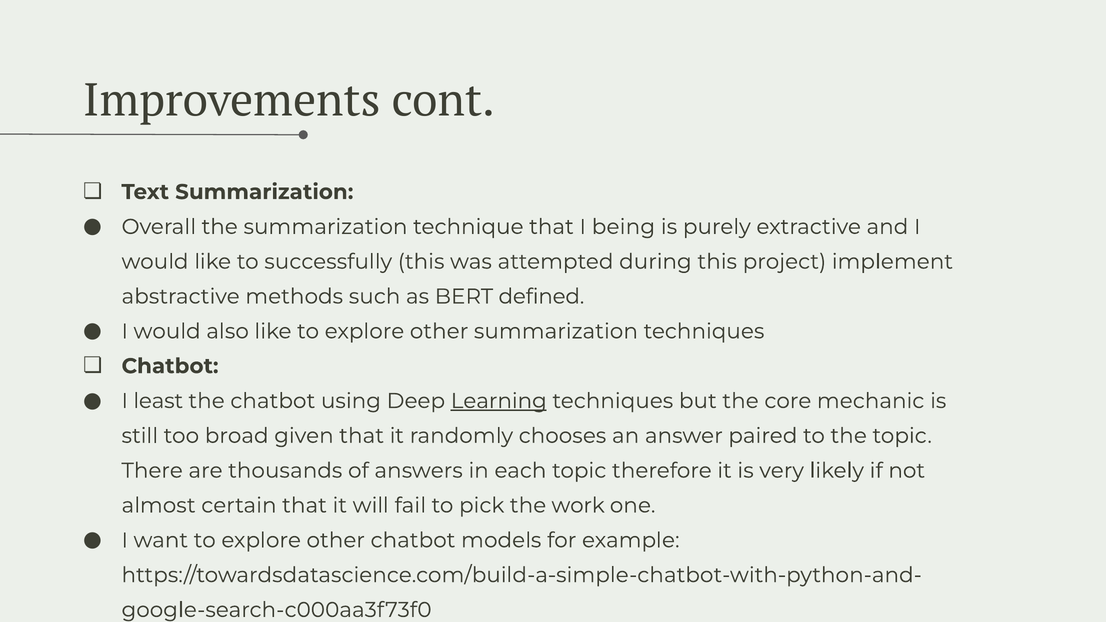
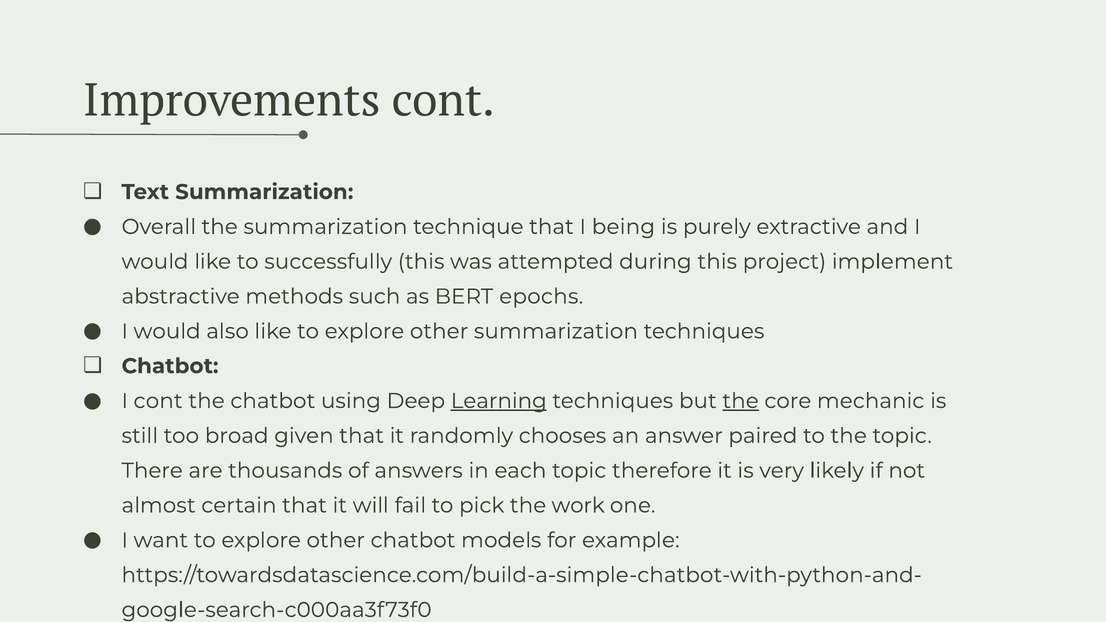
defined: defined -> epochs (541, 297)
I least: least -> cont (158, 401)
the underline: none -> present (741, 401)
